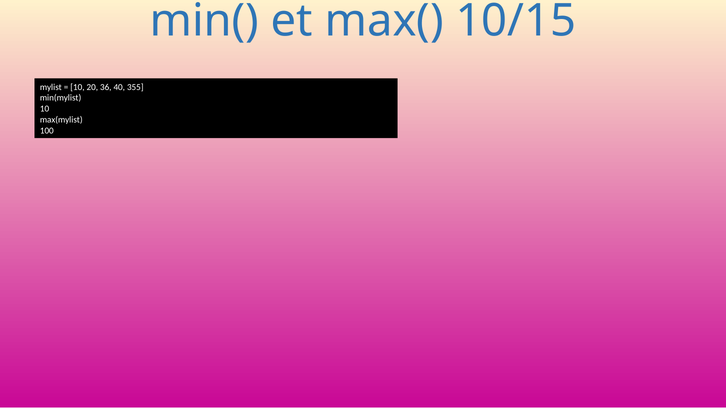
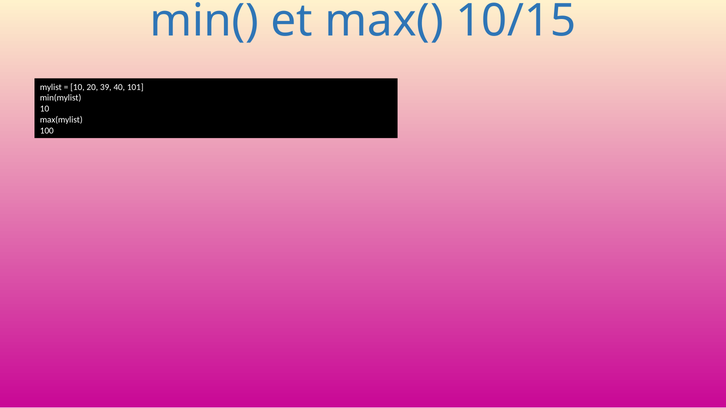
36: 36 -> 39 (106, 87)
355: 355 -> 101 (135, 87)
